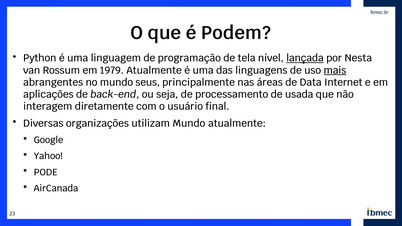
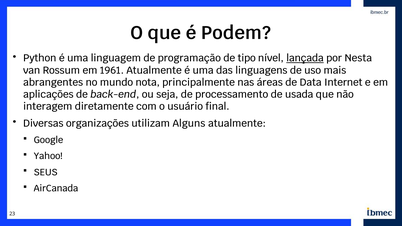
tela: tela -> tipo (247, 58)
1979: 1979 -> 1961 (112, 70)
mais underline: present -> none (335, 70)
seus: seus -> nota (148, 82)
utilizam Mundo: Mundo -> Alguns (189, 124)
PODE: PODE -> SEUS (46, 172)
